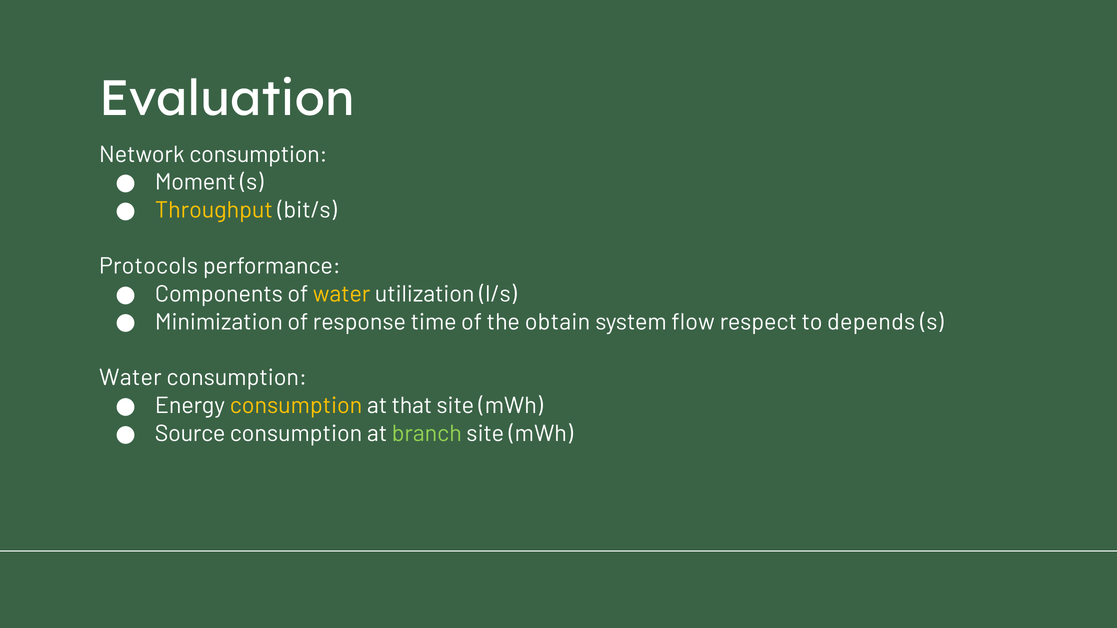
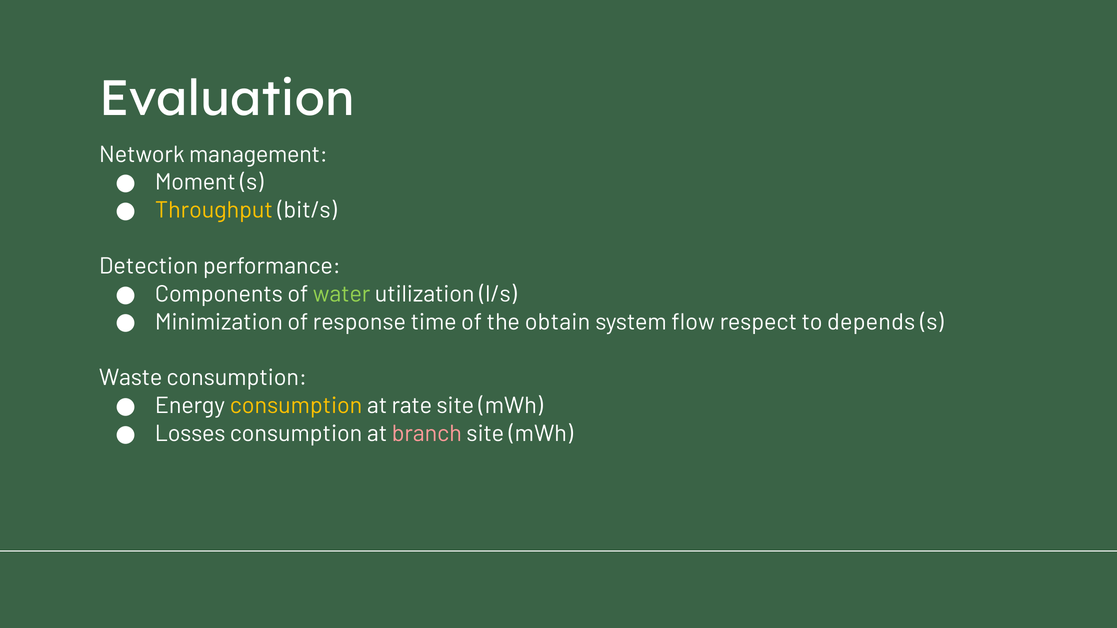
Network consumption: consumption -> management (258, 154)
Protocols: Protocols -> Detection (149, 266)
water colour: yellow -> light green (342, 294)
Water: Water -> Waste (131, 378)
that: that -> rate (412, 406)
Source: Source -> Losses (190, 434)
branch colour: light green -> pink (427, 434)
